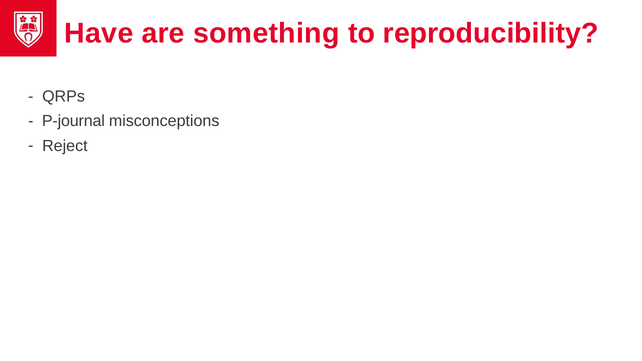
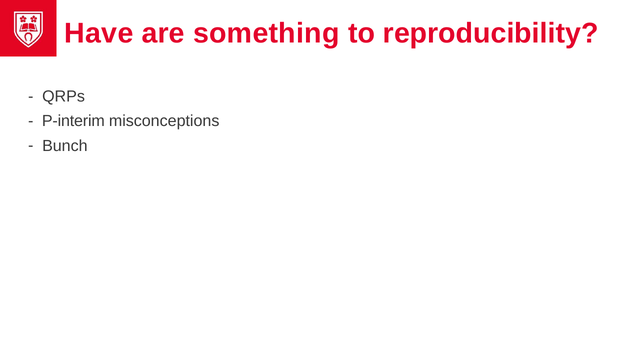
P-journal: P-journal -> P-interim (73, 121)
Reject: Reject -> Bunch (65, 146)
